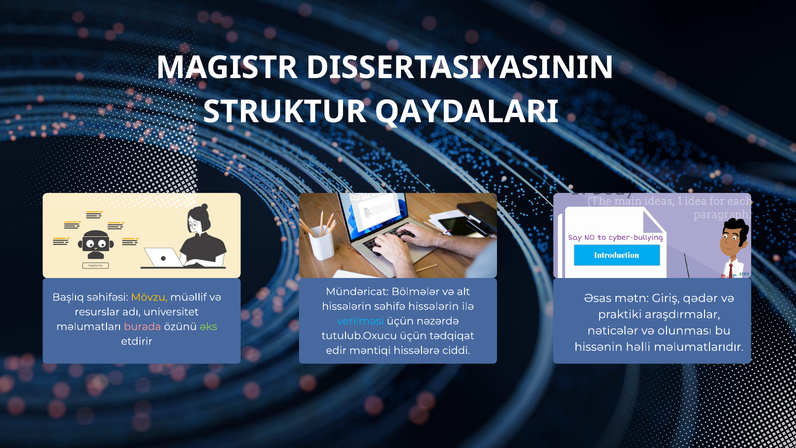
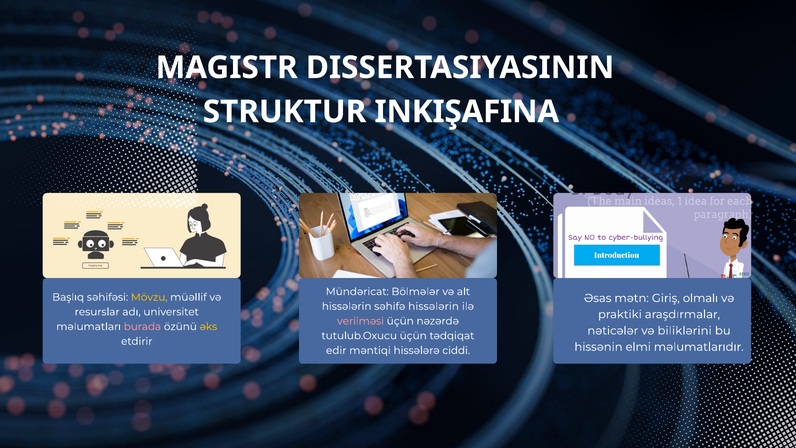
QAYDALARI: QAYDALARI -> INKIŞAFINA (467, 112)
qədər: qədər -> olmalı (700, 298)
verilməsi colour: light blue -> pink (361, 321)
əks colour: light green -> yellow (208, 326)
olunması: olunması -> biliklərini (685, 330)
həlli: həlli -> elmi (638, 347)
